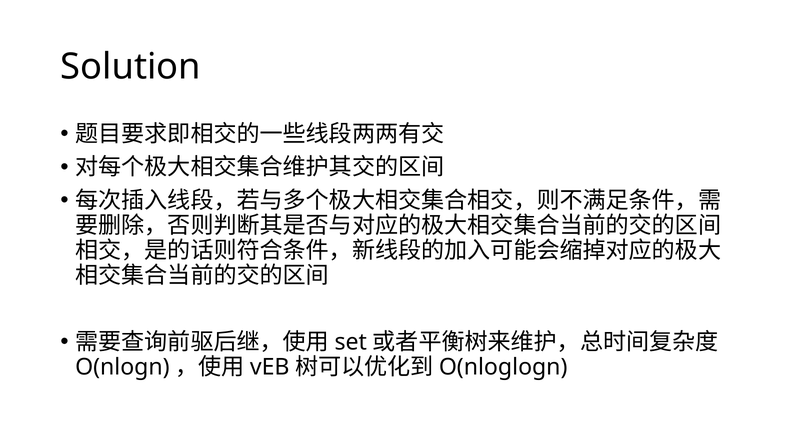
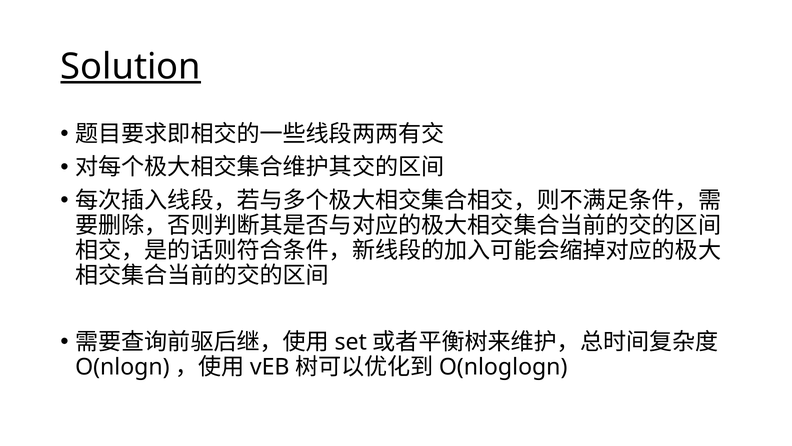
Solution underline: none -> present (131, 67)
